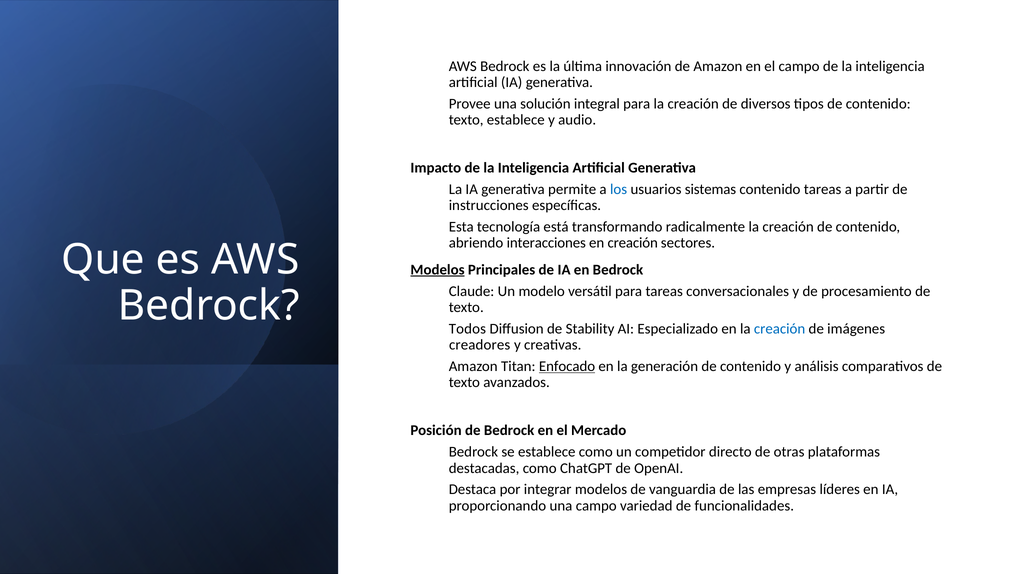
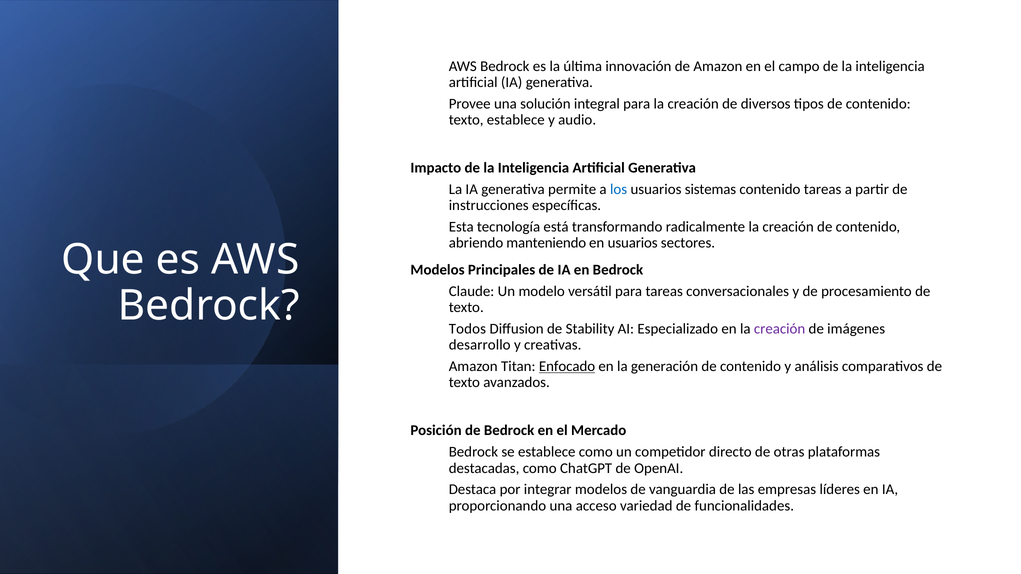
interacciones: interacciones -> manteniendo (546, 243)
en creación: creación -> usuarios (633, 243)
Modelos underline: present -> none (438, 270)
creación colour: blue -> purple (780, 329)
creadores: creadores -> desarrollo (480, 345)
una campo: campo -> acceso (596, 506)
